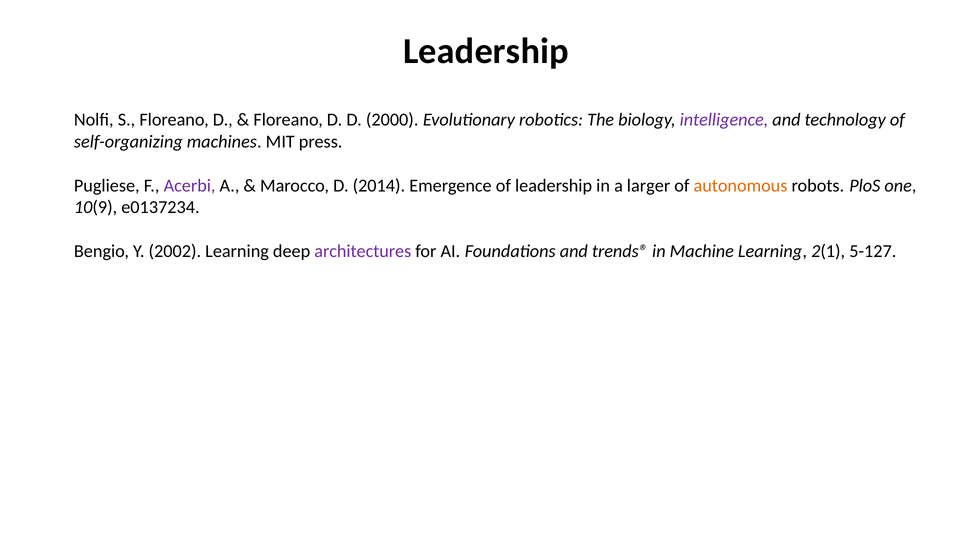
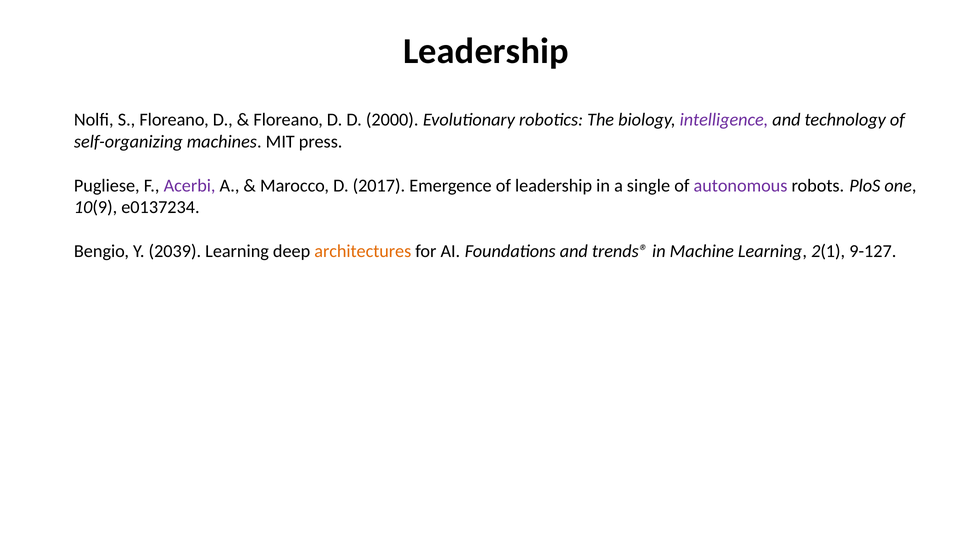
2014: 2014 -> 2017 (379, 186)
larger: larger -> single (649, 186)
autonomous colour: orange -> purple (740, 186)
2002: 2002 -> 2039 (175, 251)
architectures colour: purple -> orange (363, 251)
5-127: 5-127 -> 9-127 (873, 251)
